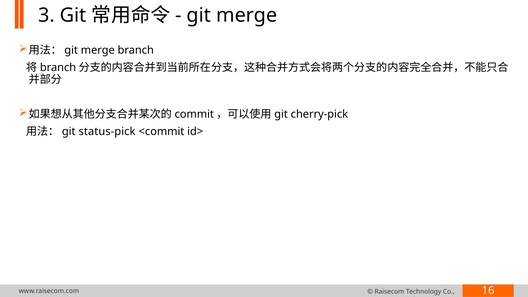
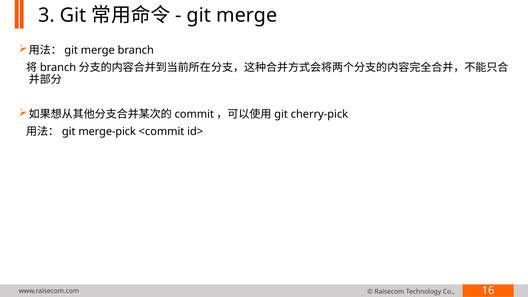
status-pick: status-pick -> merge-pick (107, 132)
